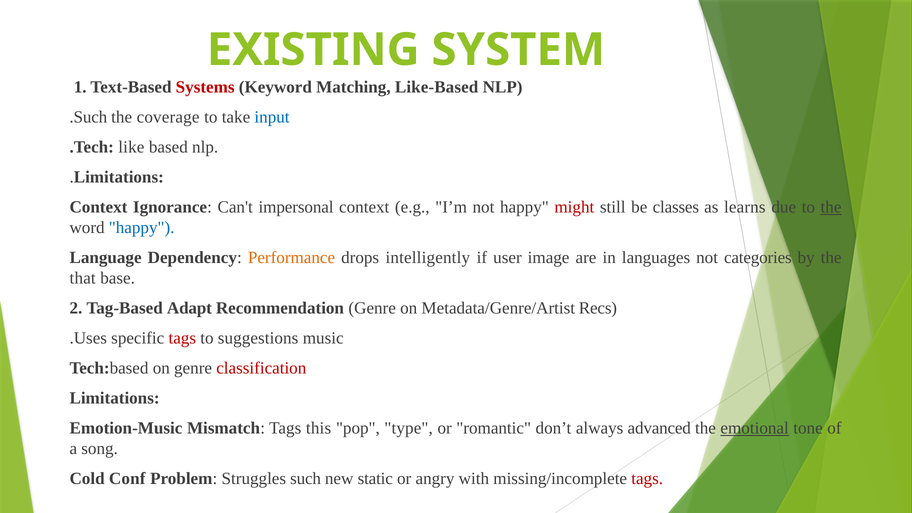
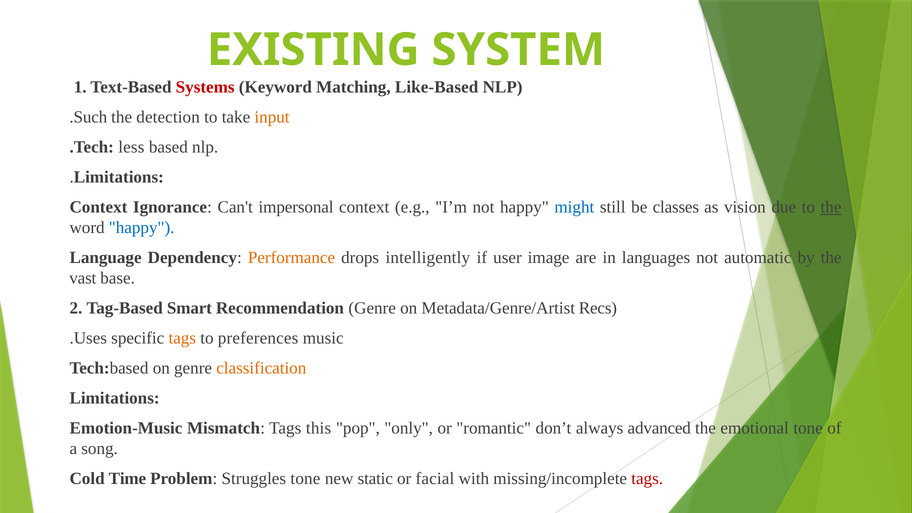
coverage: coverage -> detection (168, 117)
input colour: blue -> orange (272, 117)
like: like -> less (131, 147)
might colour: red -> blue (574, 207)
learns: learns -> vision (745, 207)
categories: categories -> automatic (758, 258)
that: that -> vast (83, 278)
Adapt: Adapt -> Smart (189, 308)
tags colour: red -> orange (182, 338)
suggestions: suggestions -> preferences (258, 338)
classification colour: red -> orange (261, 368)
type: type -> only (409, 428)
emotional underline: present -> none (755, 428)
Conf: Conf -> Time (127, 479)
Struggles such: such -> tone (305, 479)
angry: angry -> facial (435, 479)
